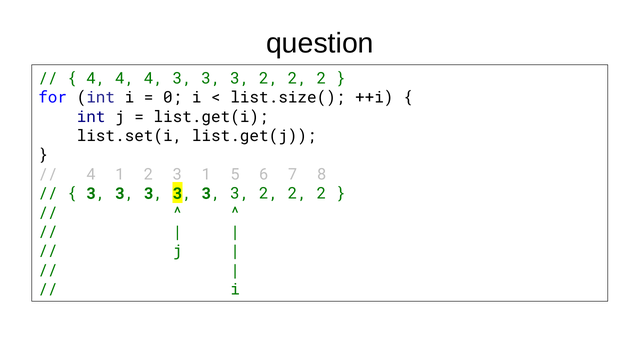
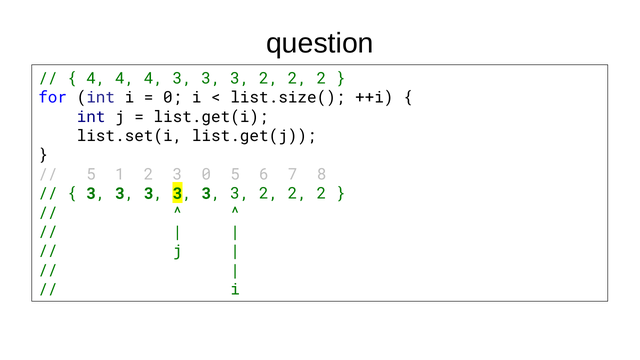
4: 4 -> 5 (91, 174)
1: 1 -> 0 (206, 174)
